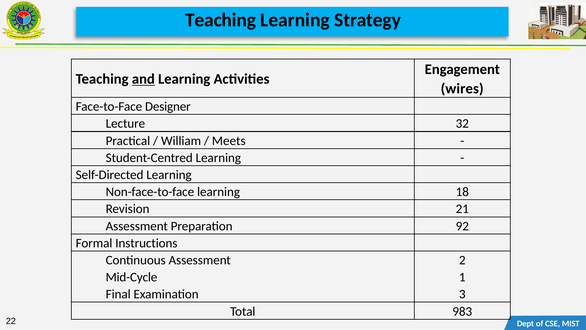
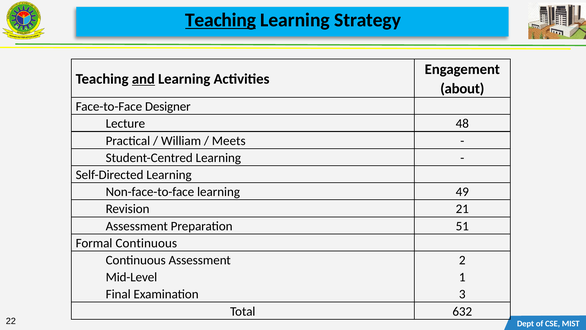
Teaching underline: none -> present (221, 20)
wires: wires -> about (462, 88)
32: 32 -> 48 (462, 124)
18: 18 -> 49 (462, 192)
92: 92 -> 51 (462, 226)
Formal Instructions: Instructions -> Continuous (146, 243)
Mid-Cycle: Mid-Cycle -> Mid-Level (131, 277)
983: 983 -> 632 (462, 311)
